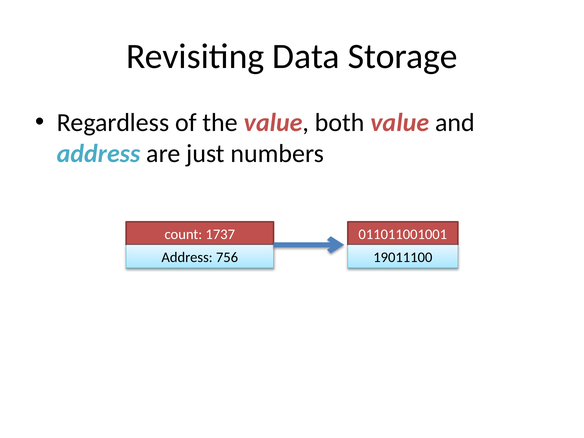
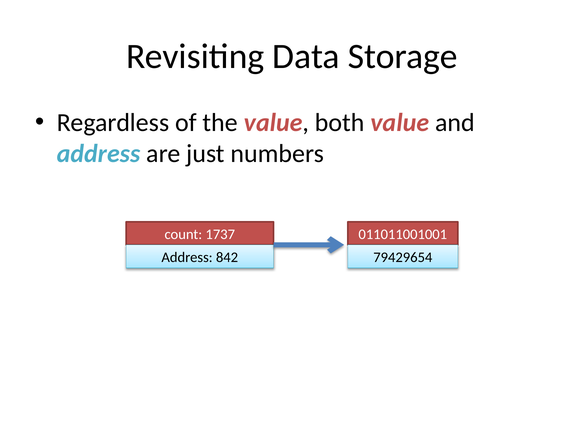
756: 756 -> 842 (227, 257)
19011100: 19011100 -> 79429654 (403, 257)
